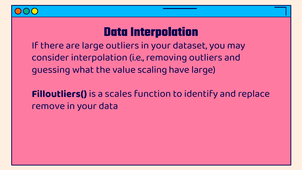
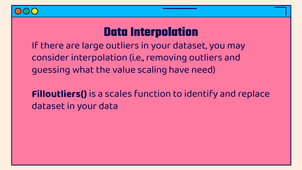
have large: large -> need (203, 69)
remove: remove -> dataset (48, 106)
